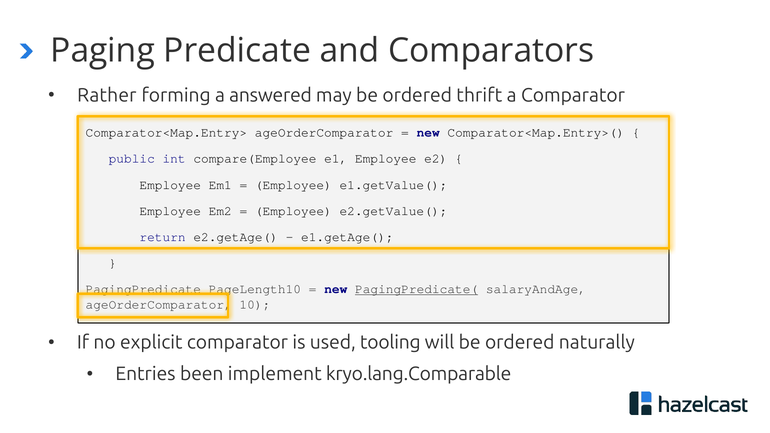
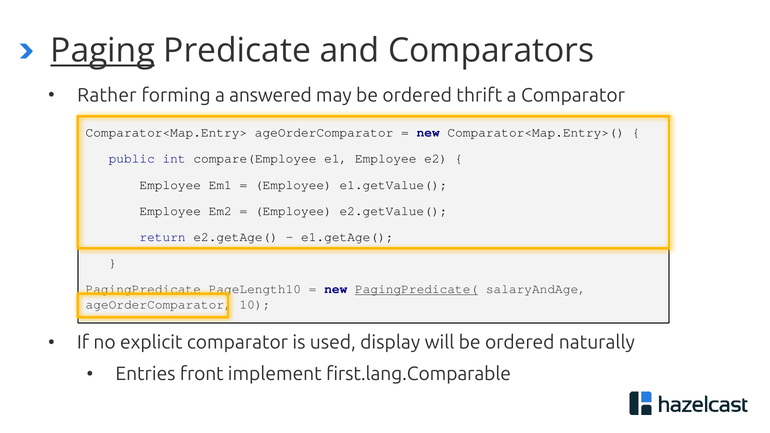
Paging underline: none -> present (103, 51)
tooling: tooling -> display (390, 343)
been: been -> front (202, 374)
kryo.lang.Comparable: kryo.lang.Comparable -> first.lang.Comparable (419, 374)
